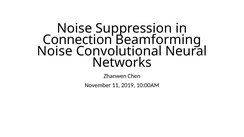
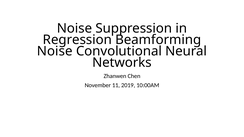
Connection: Connection -> Regression (77, 40)
